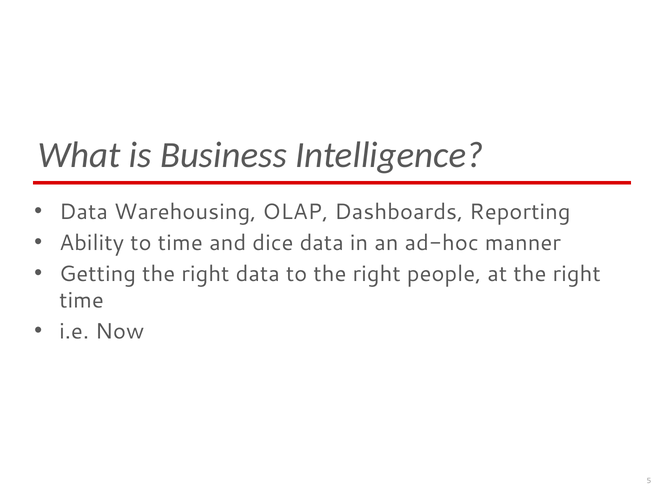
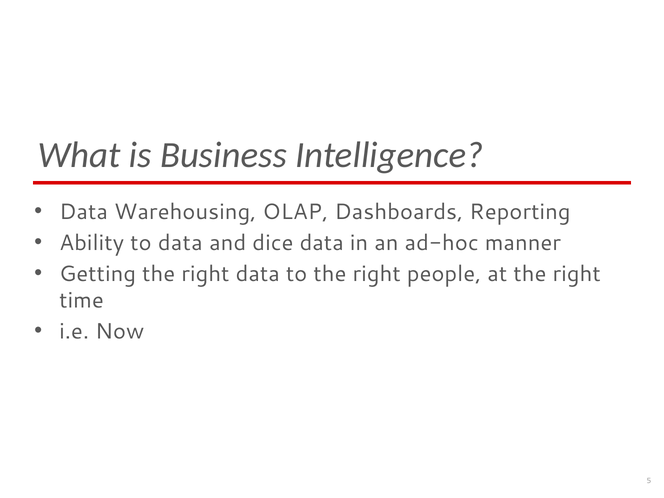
to time: time -> data (180, 243)
